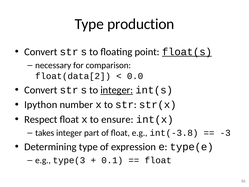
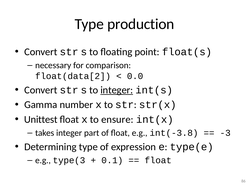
float(s underline: present -> none (187, 52)
Ipython: Ipython -> Gamma (41, 105)
Respect: Respect -> Unittest (41, 119)
